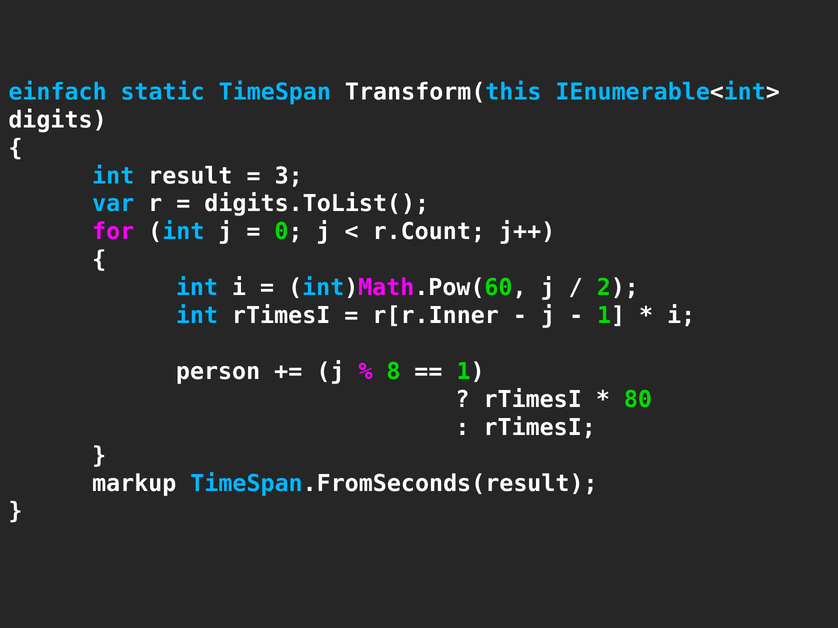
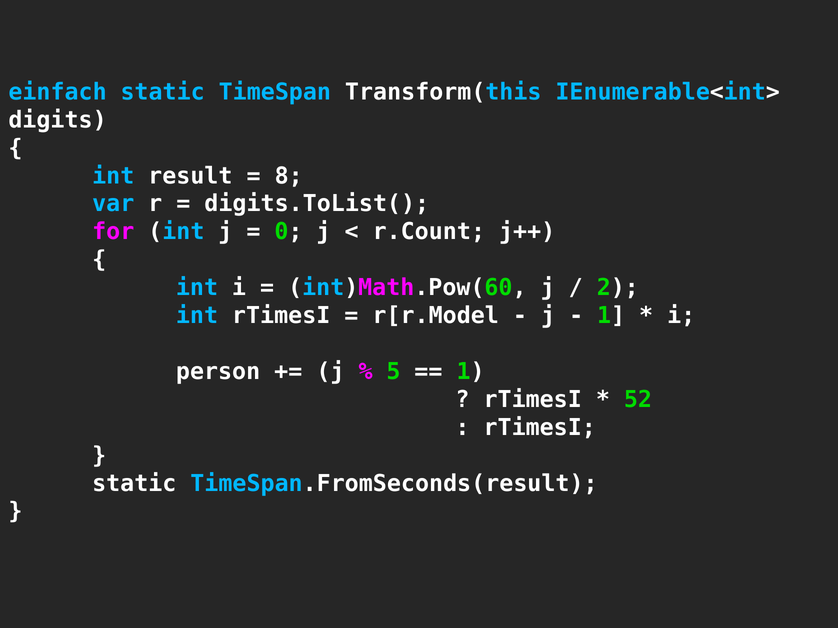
3: 3 -> 8 (289, 176)
r[r.Inner: r[r.Inner -> r[r.Model (436, 316)
8: 8 -> 5 (393, 372)
80: 80 -> 52 (638, 400)
markup: markup -> static (134, 484)
